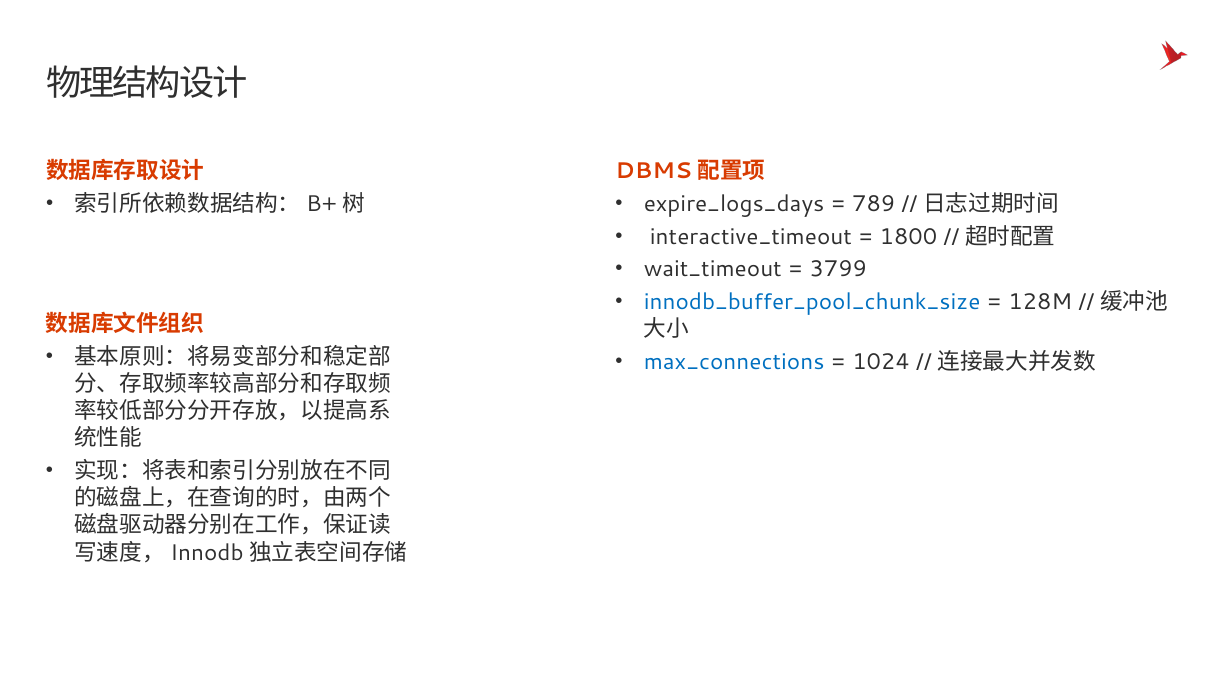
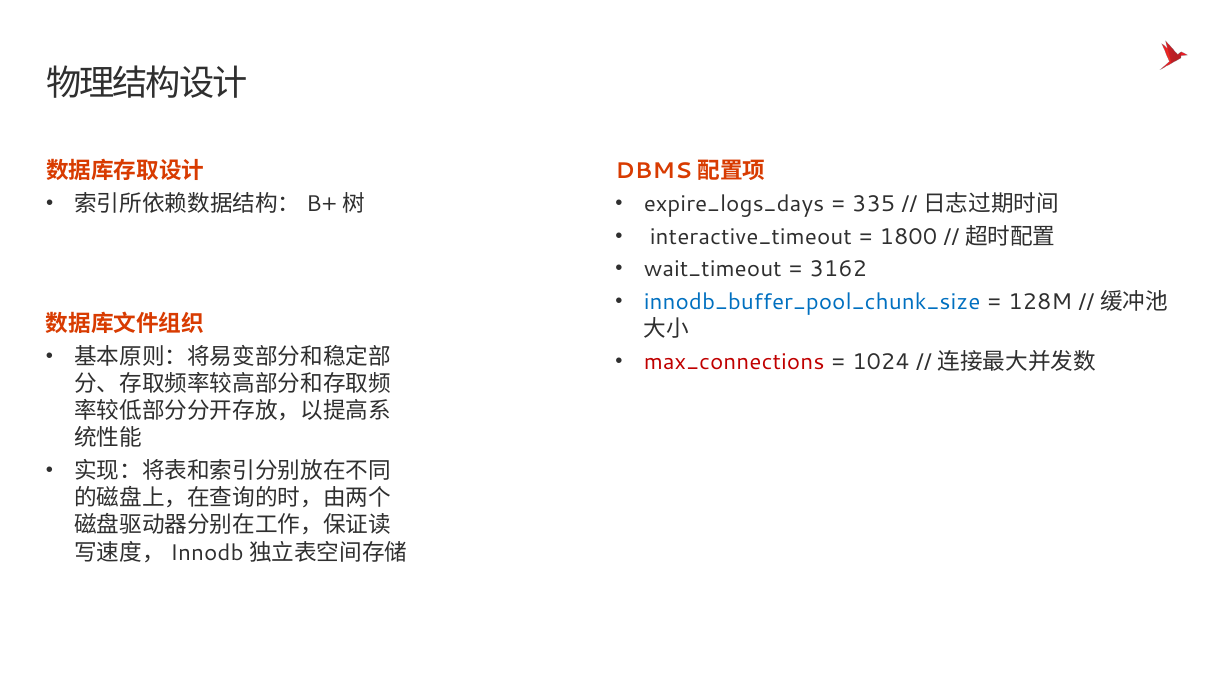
789: 789 -> 335 (874, 204)
3799: 3799 -> 3162 (838, 270)
max_connections colour: blue -> red (734, 362)
